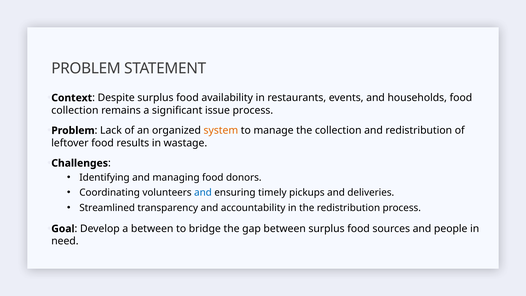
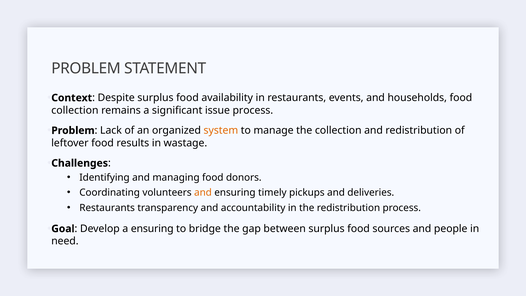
and colour: blue -> orange (203, 193)
Streamlined: Streamlined -> Restaurants (107, 208)
a between: between -> ensuring (152, 229)
